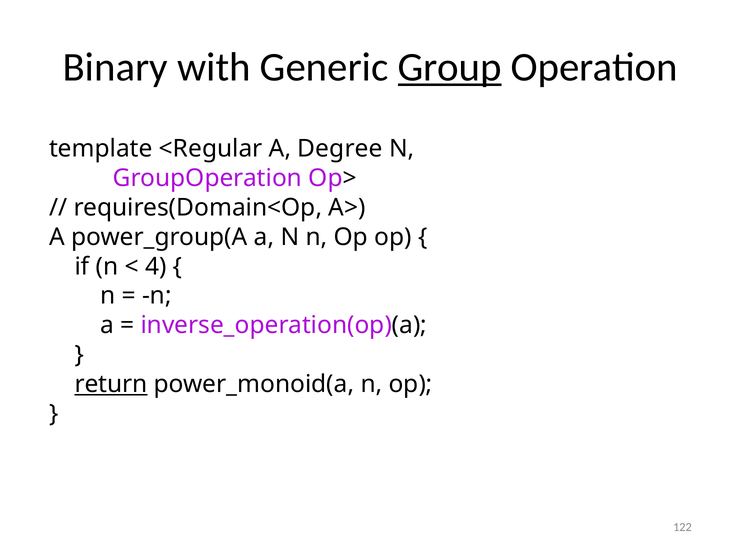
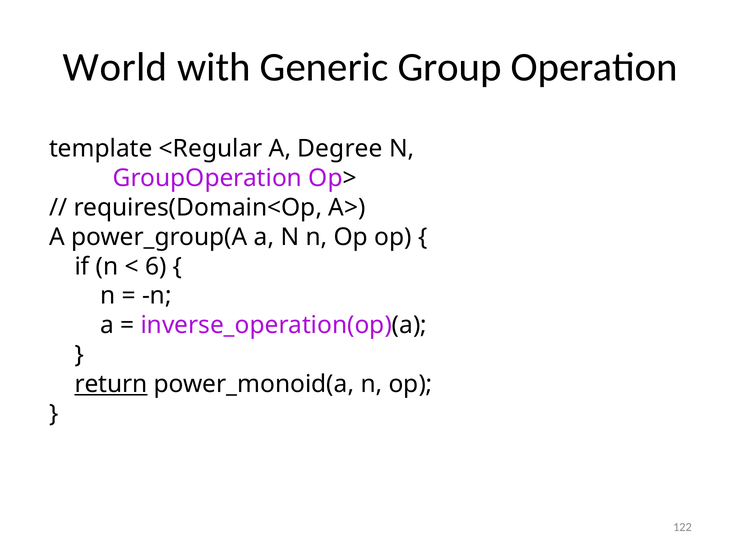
Binary: Binary -> World (115, 67)
Group underline: present -> none (450, 67)
4: 4 -> 6 (156, 266)
